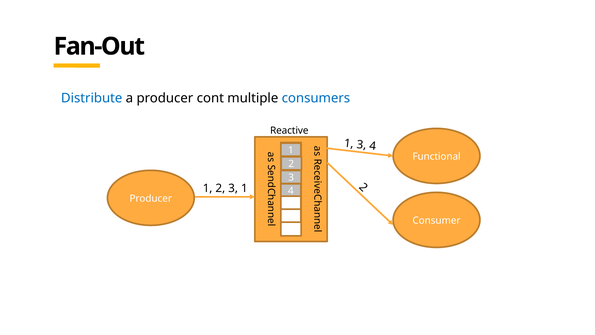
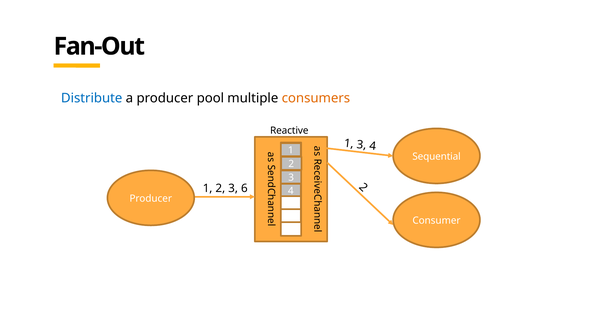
cont: cont -> pool (210, 98)
consumers colour: blue -> orange (316, 98)
Functional: Functional -> Sequential (437, 156)
3 1: 1 -> 6 (244, 188)
